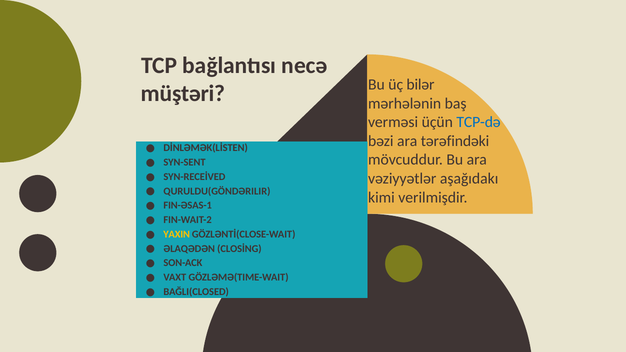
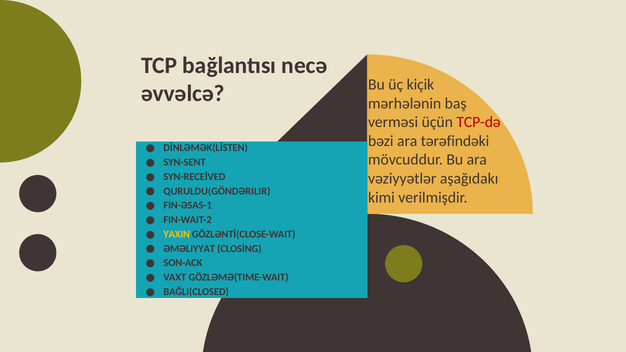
bilər: bilər -> kiçik (420, 85)
müştəri: müştəri -> əvvəlcə (183, 94)
TCP-də colour: blue -> red (479, 122)
ƏLAQƏDƏN: ƏLAQƏDƏN -> ƏMƏLIYYAT (189, 249)
